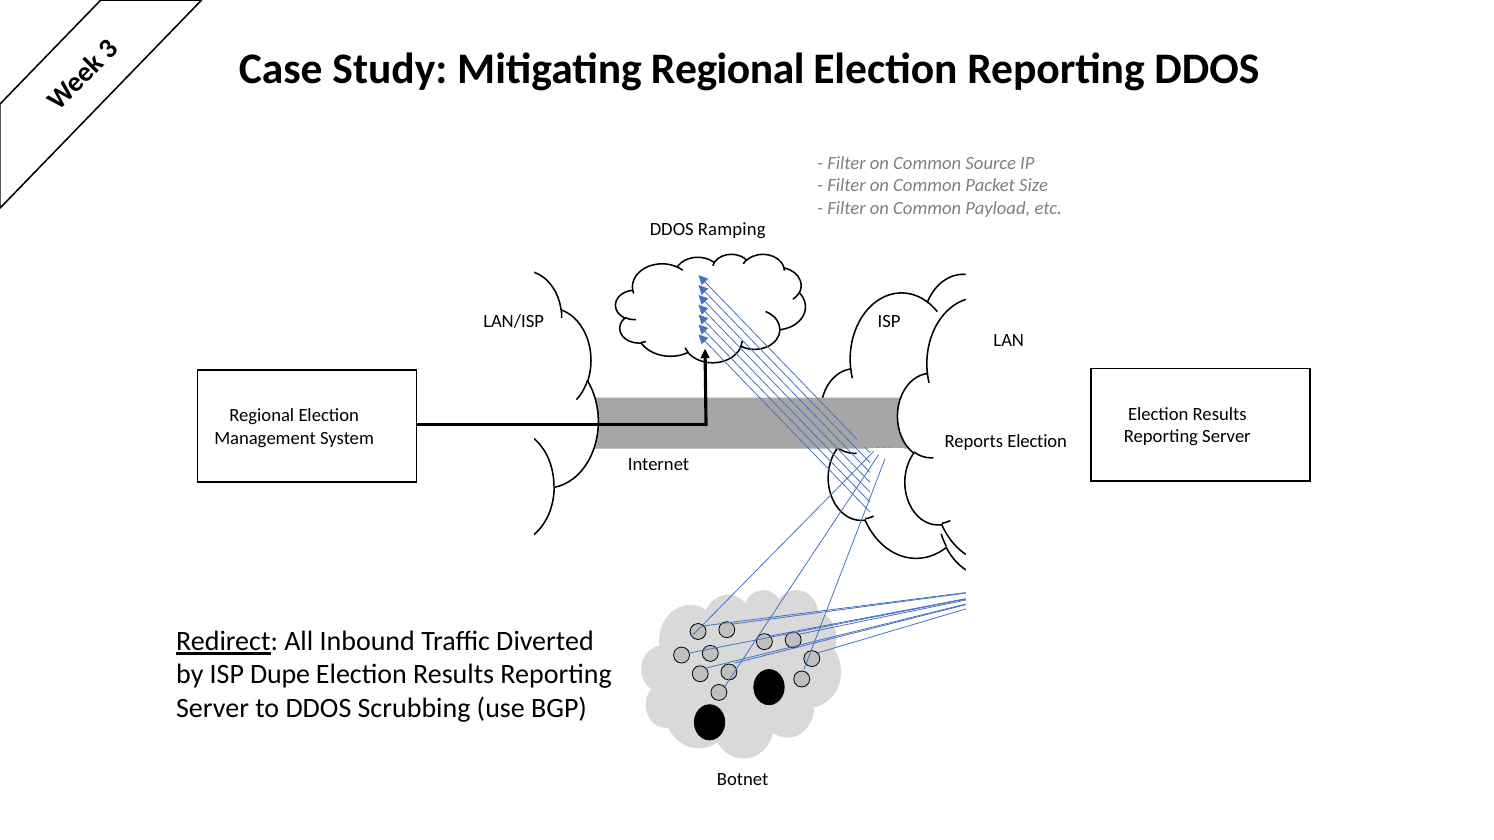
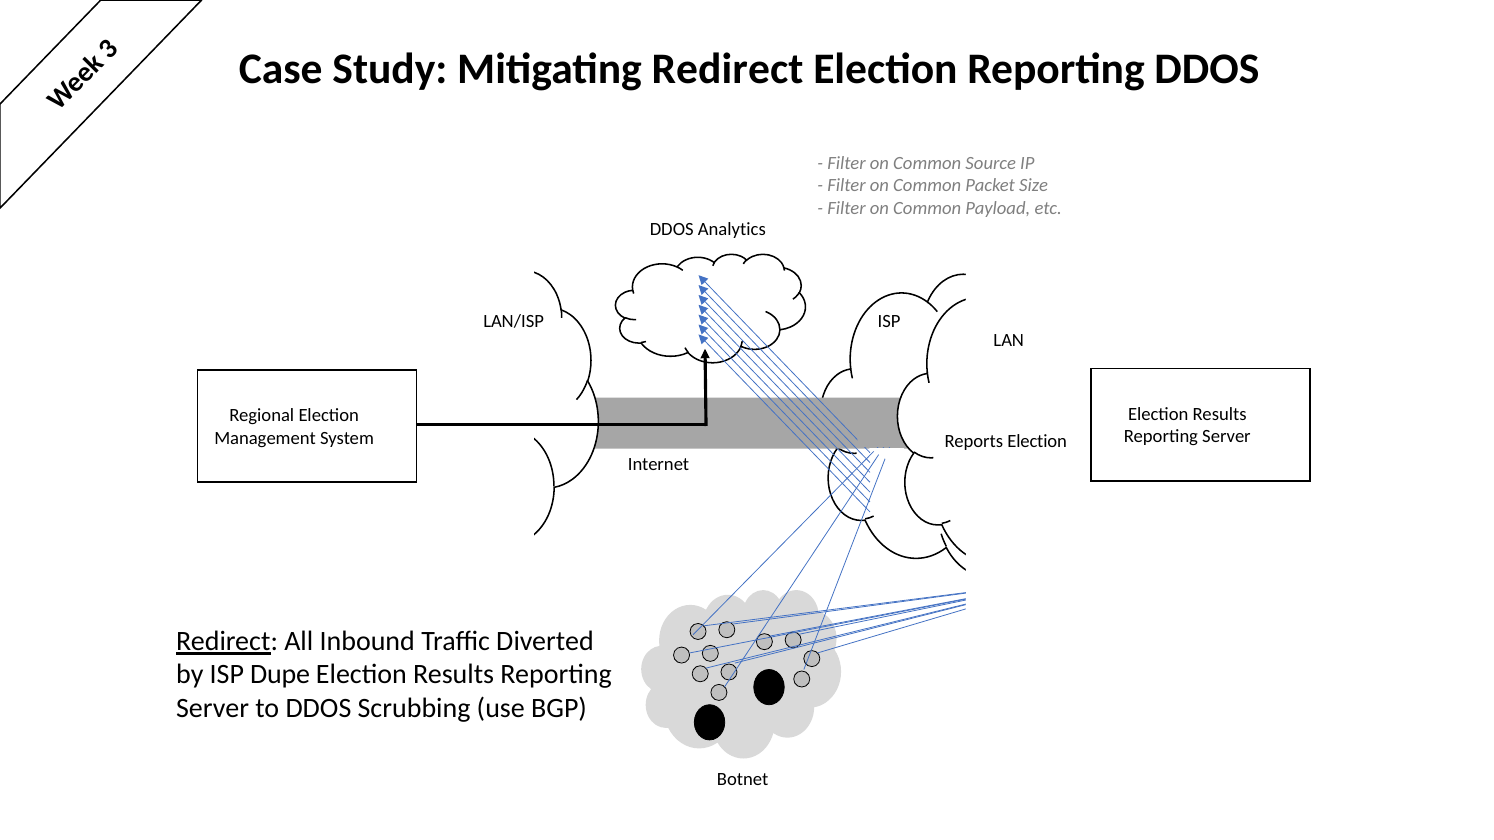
Mitigating Regional: Regional -> Redirect (728, 69)
Ramping: Ramping -> Analytics (732, 229)
